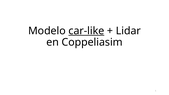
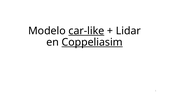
Coppeliasim underline: none -> present (92, 42)
